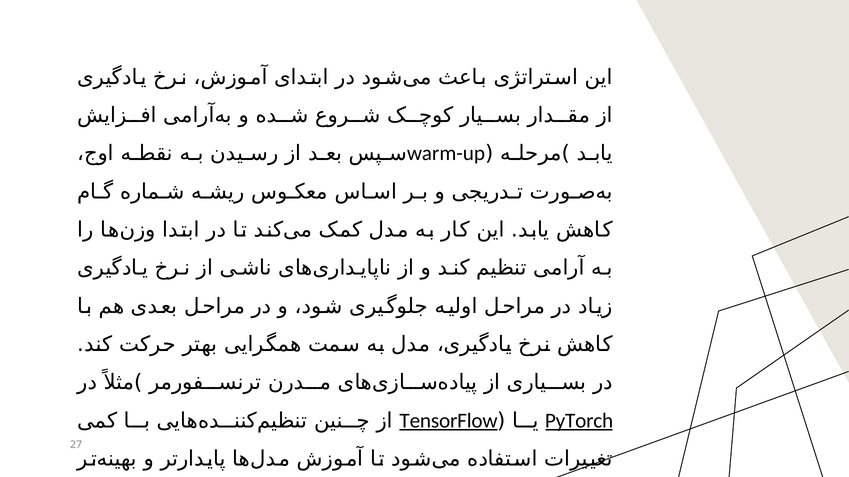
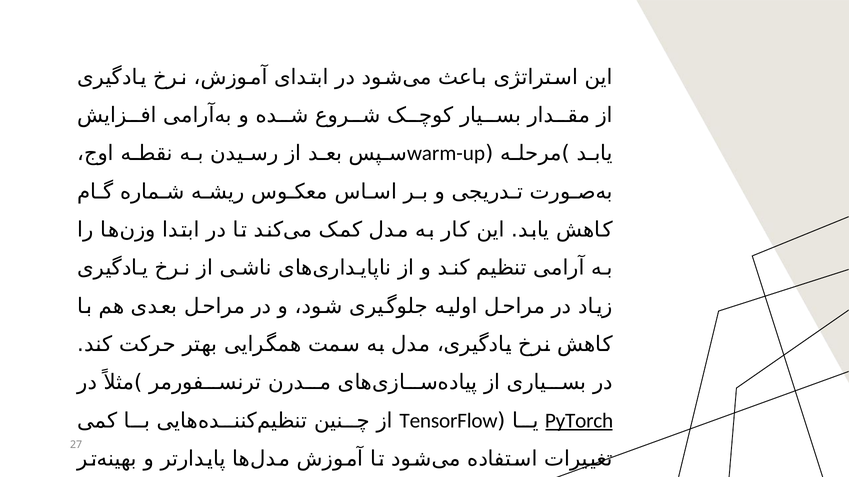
TensorFlow underline: present -> none (449, 421)
